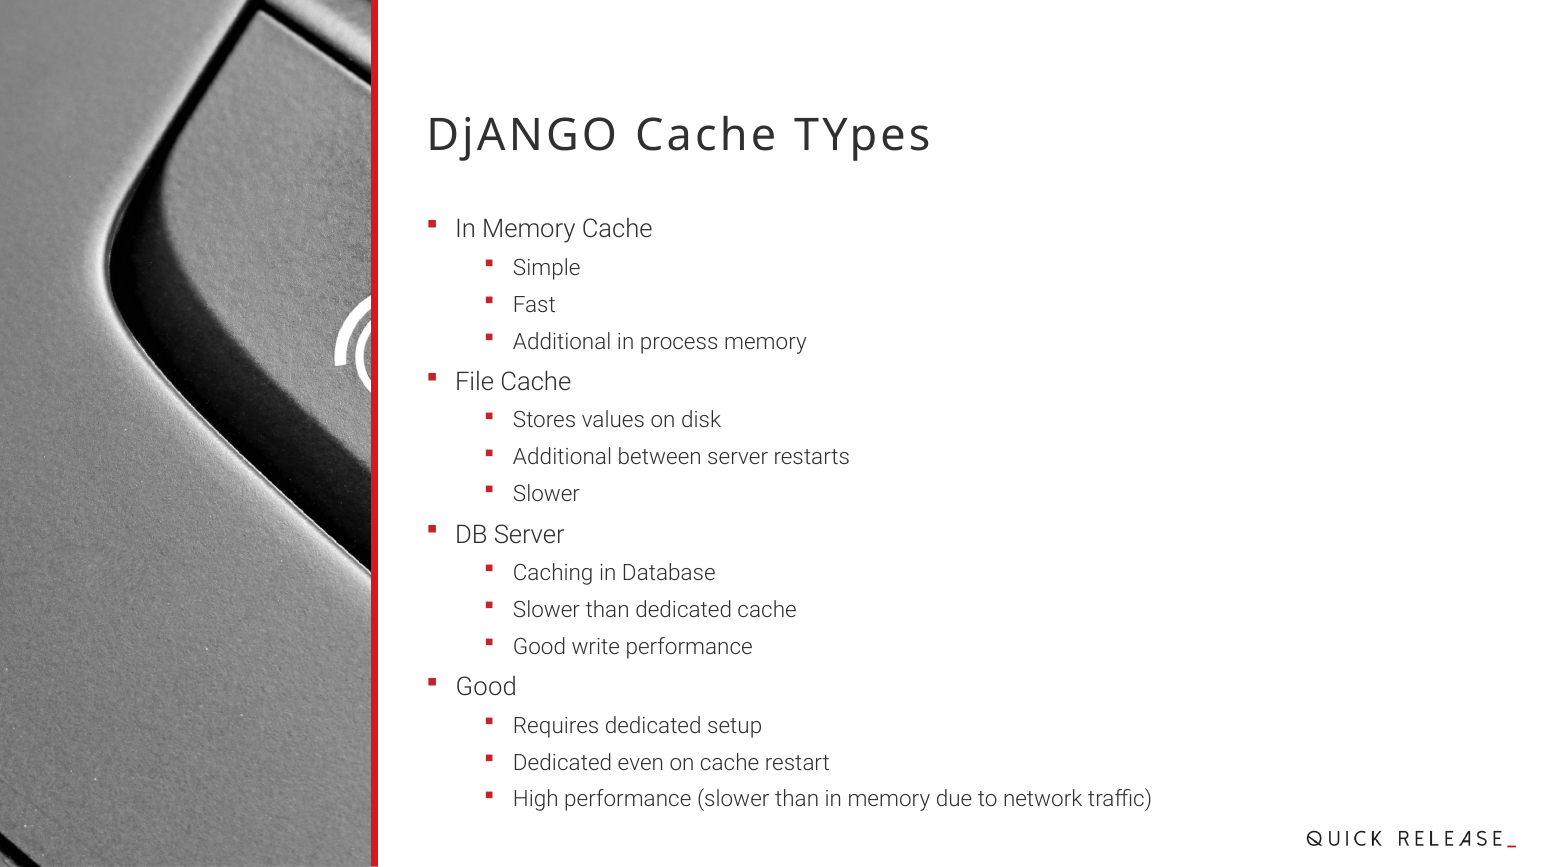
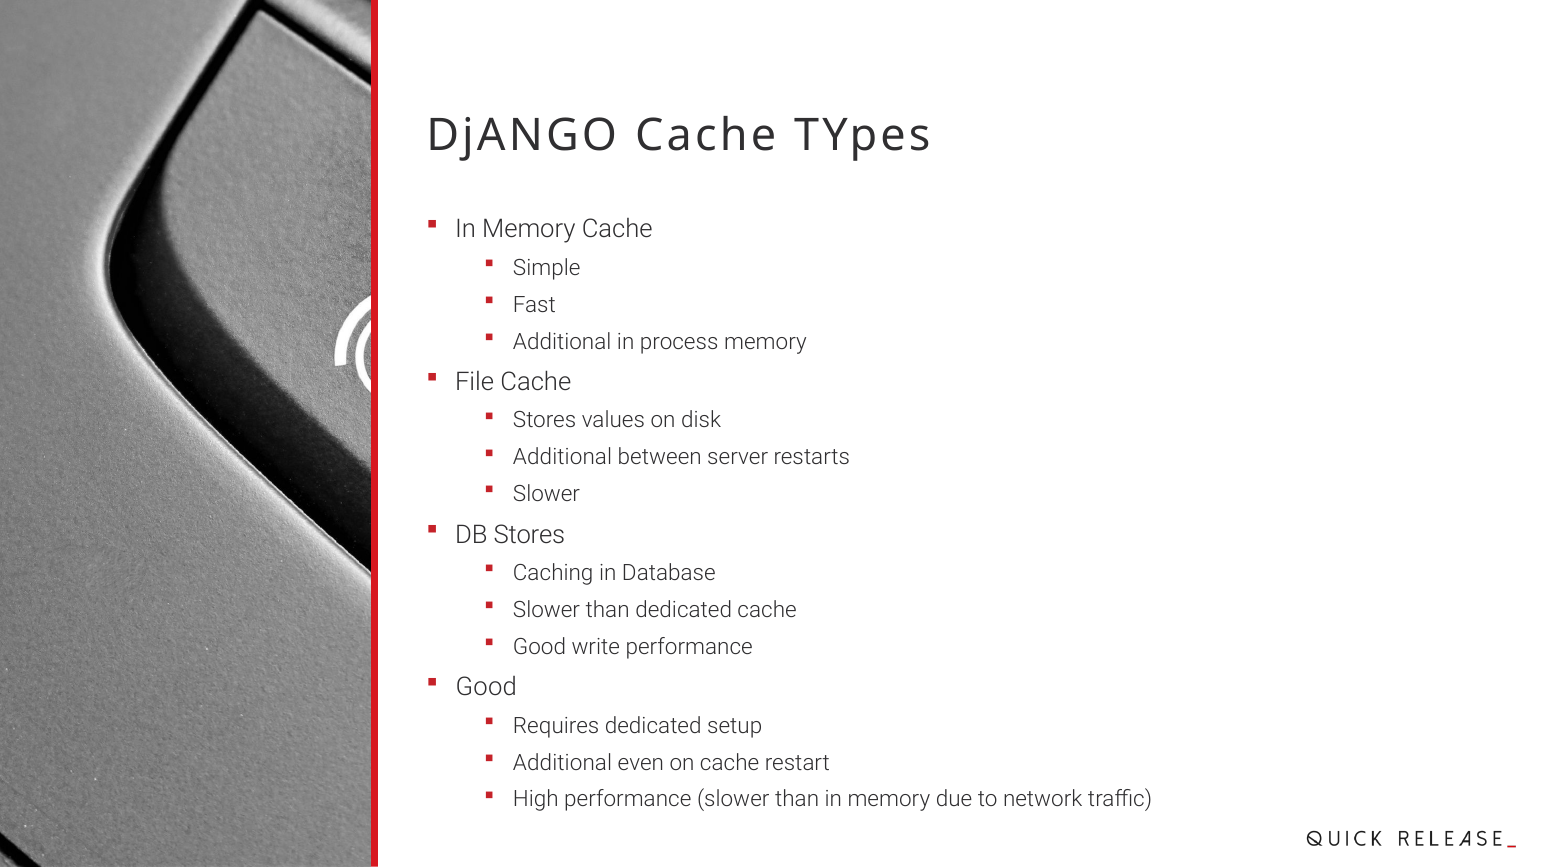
DB Server: Server -> Stores (529, 535)
Dedicated: Dedicated -> Additional (563, 763)
